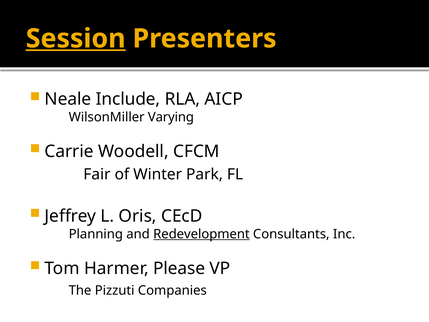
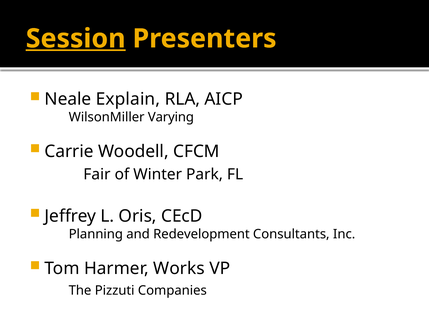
Include: Include -> Explain (128, 99)
Redevelopment underline: present -> none (201, 234)
Please: Please -> Works (179, 268)
